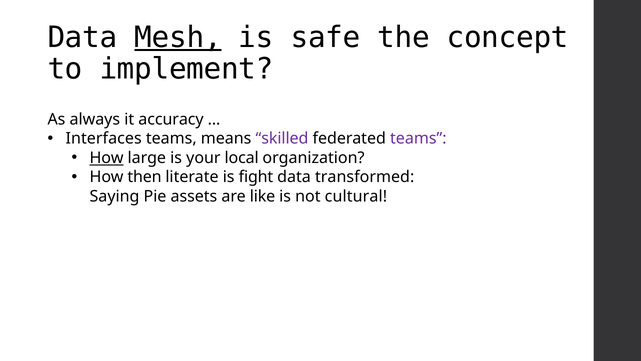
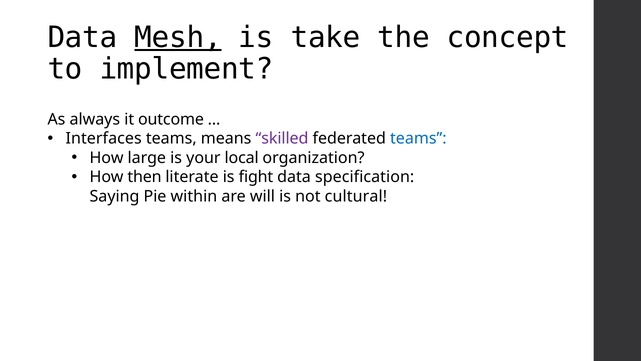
safe: safe -> take (326, 37)
accuracy: accuracy -> outcome (171, 119)
teams colour: purple -> blue (418, 138)
How underline: present -> none (107, 158)
transformed: transformed -> specification (365, 177)
assets: assets -> within (194, 196)
like: like -> will (262, 196)
